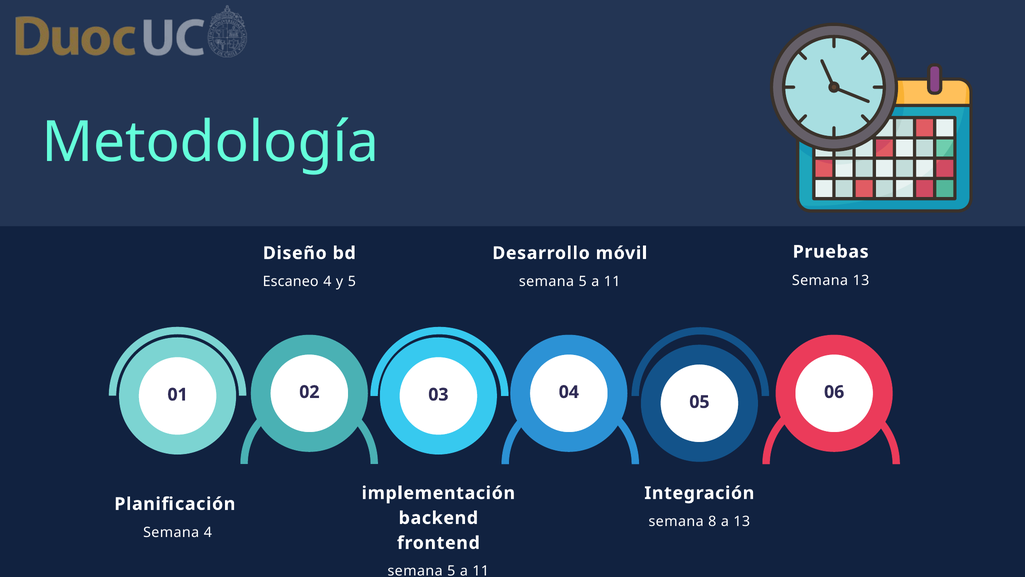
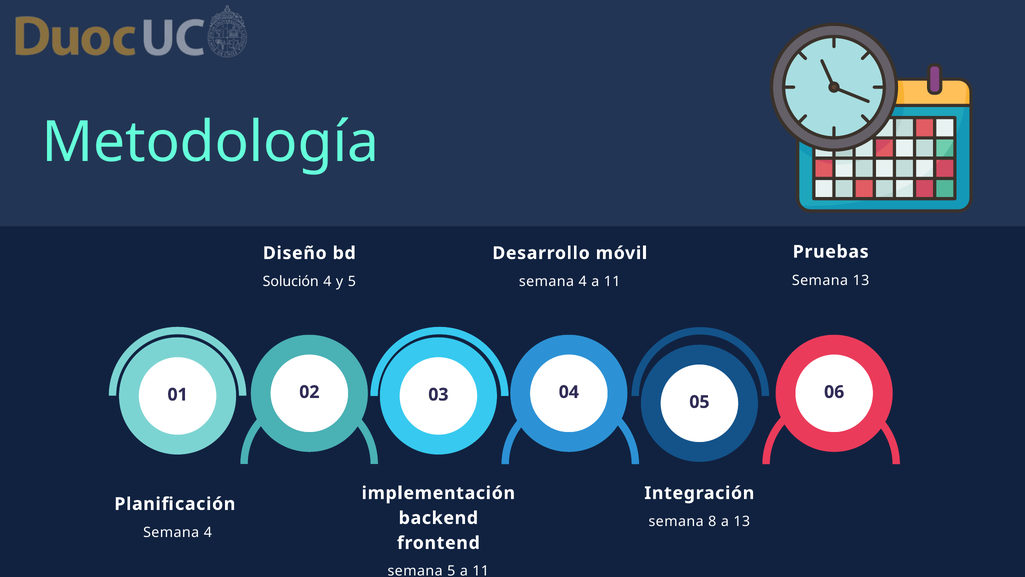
Escaneo: Escaneo -> Solución (291, 282)
5: 5 -> 4 (583, 282)
